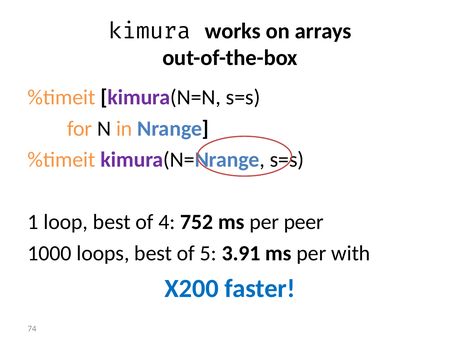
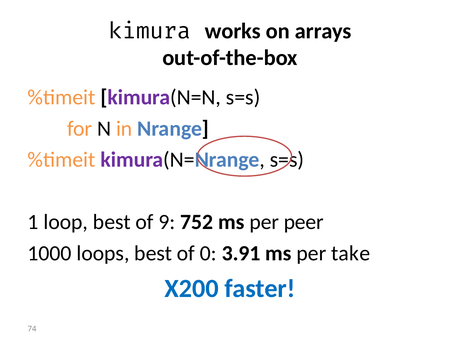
4: 4 -> 9 (167, 222)
5: 5 -> 0 (208, 253)
with: with -> take (351, 253)
